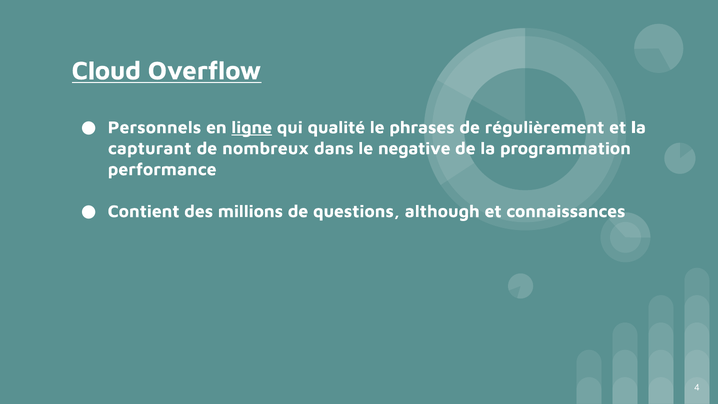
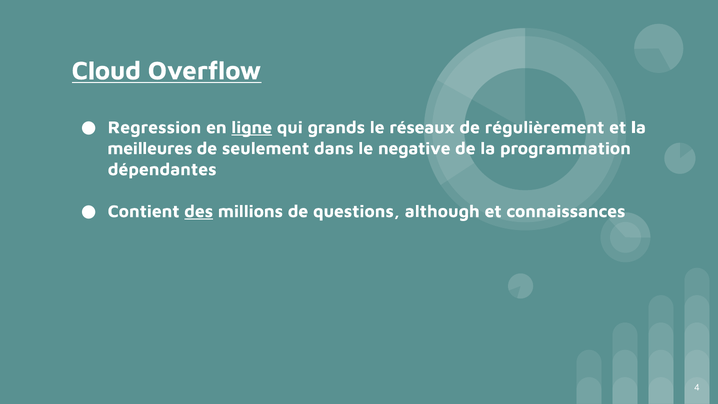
Personnels: Personnels -> Regression (155, 127)
qualité: qualité -> grands (336, 127)
phrases: phrases -> réseaux (422, 127)
capturant: capturant -> meilleures (150, 148)
nombreux: nombreux -> seulement (266, 148)
performance: performance -> dépendantes (162, 169)
des underline: none -> present (199, 211)
